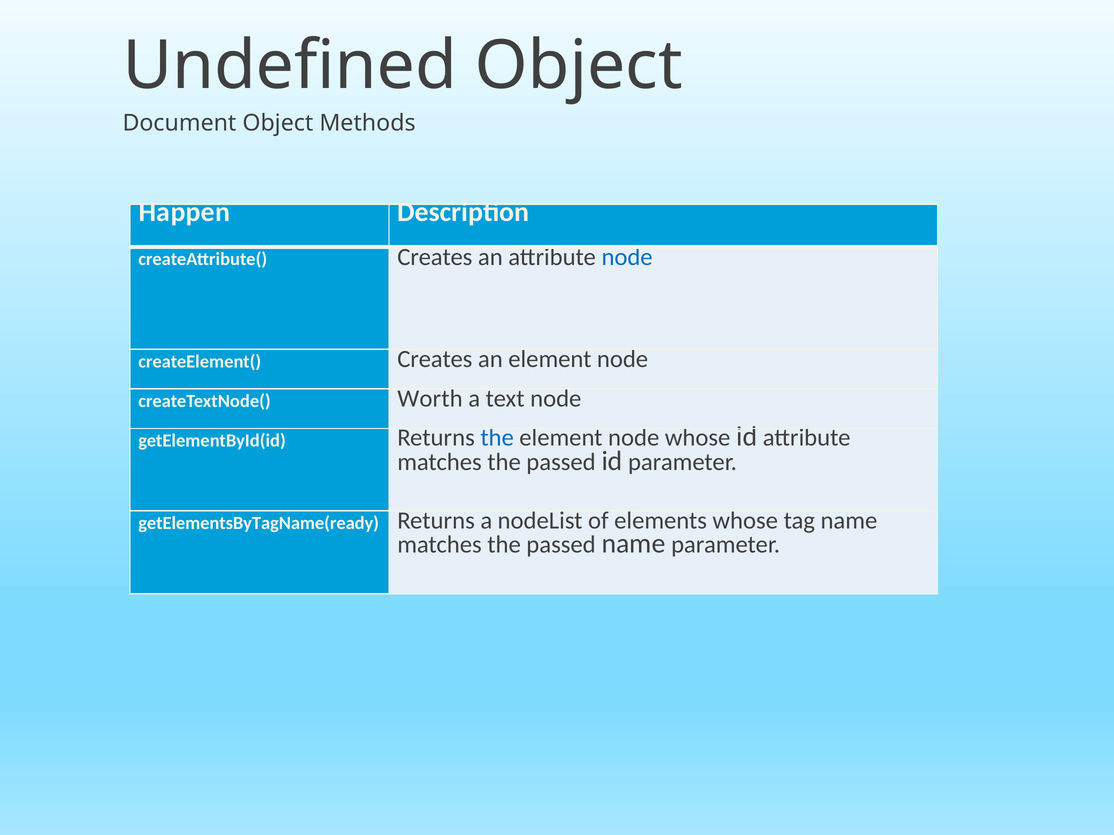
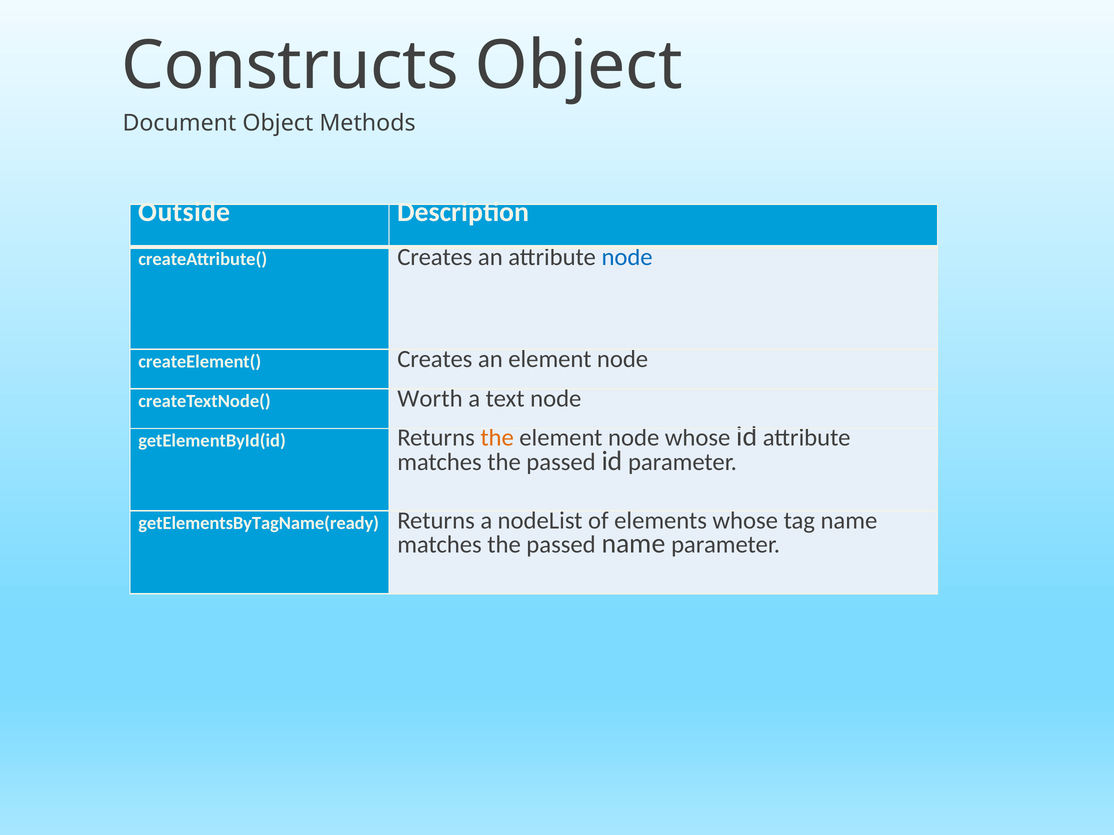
Undefined: Undefined -> Constructs (290, 66)
Happen: Happen -> Outside (184, 212)
the colour: blue -> orange (497, 438)
